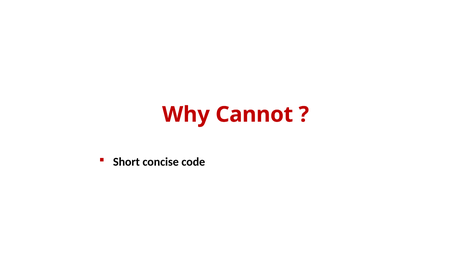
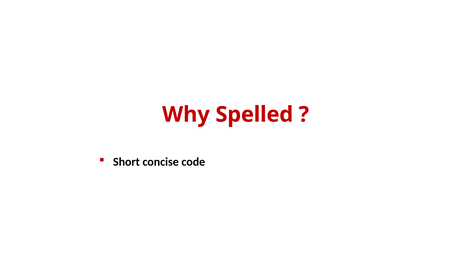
Cannot: Cannot -> Spelled (254, 114)
